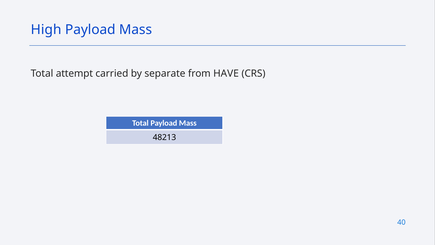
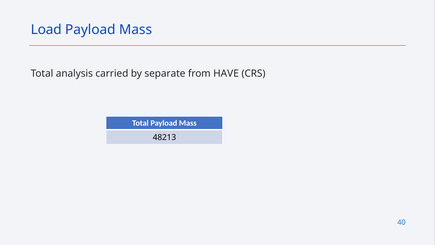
High: High -> Load (46, 30)
attempt: attempt -> analysis (74, 73)
